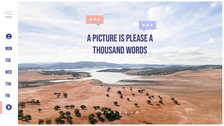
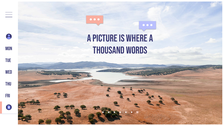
Please: Please -> Where (137, 38)
